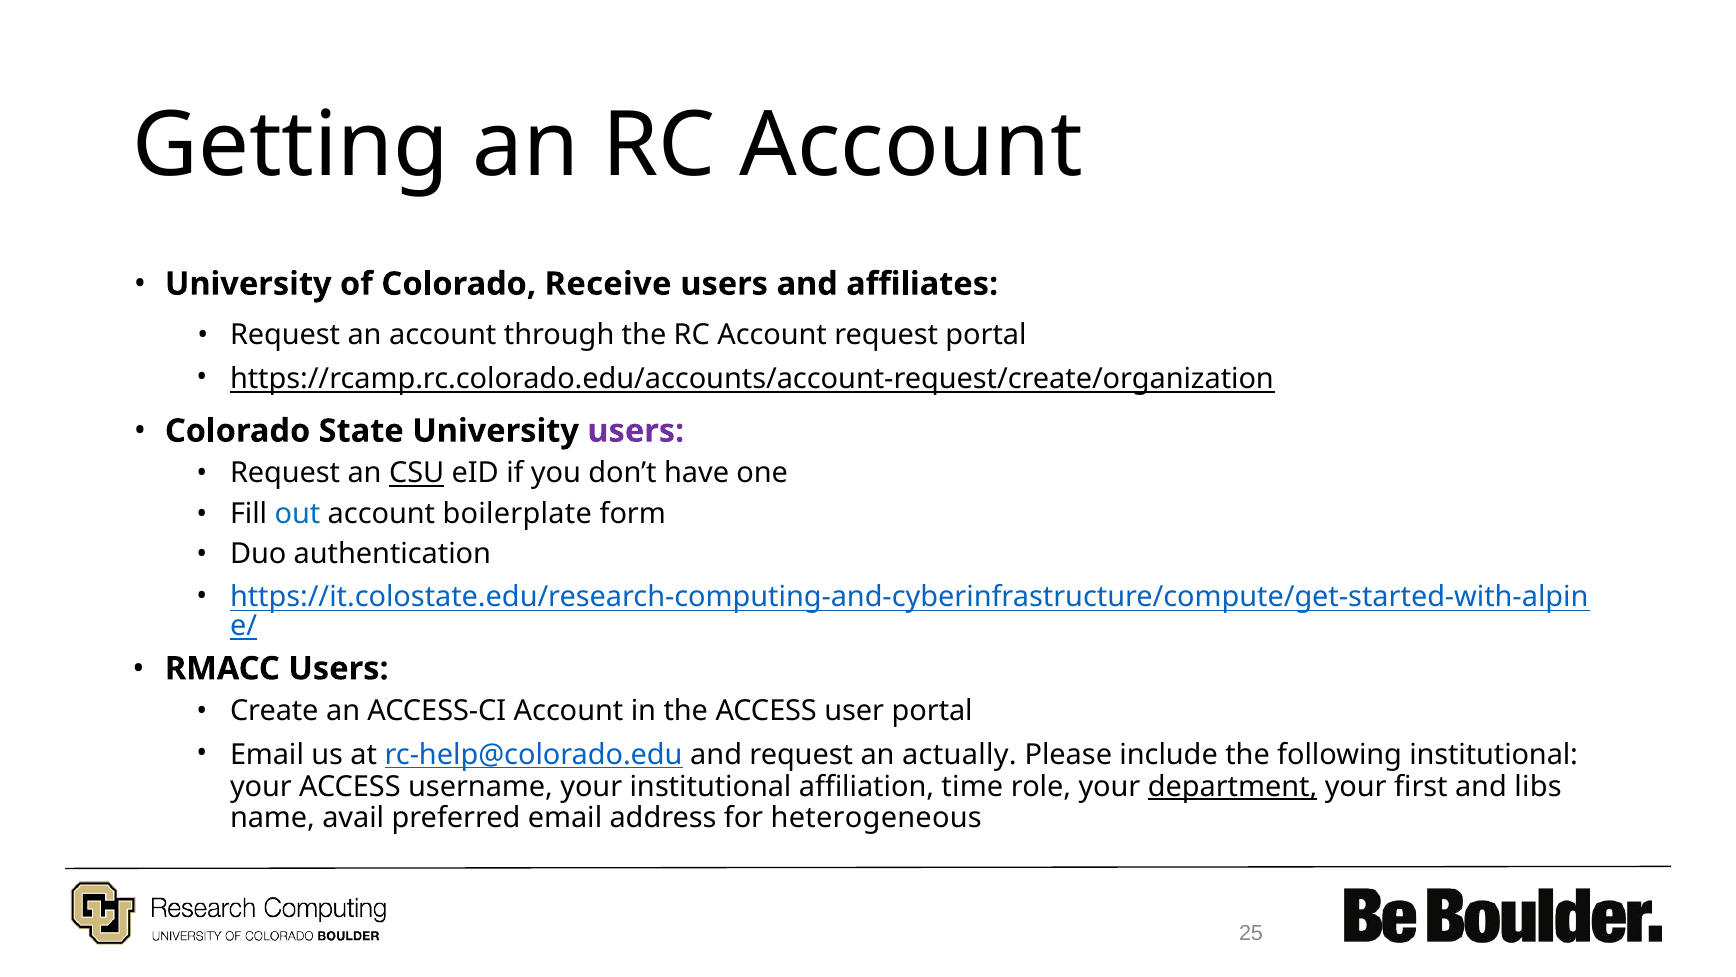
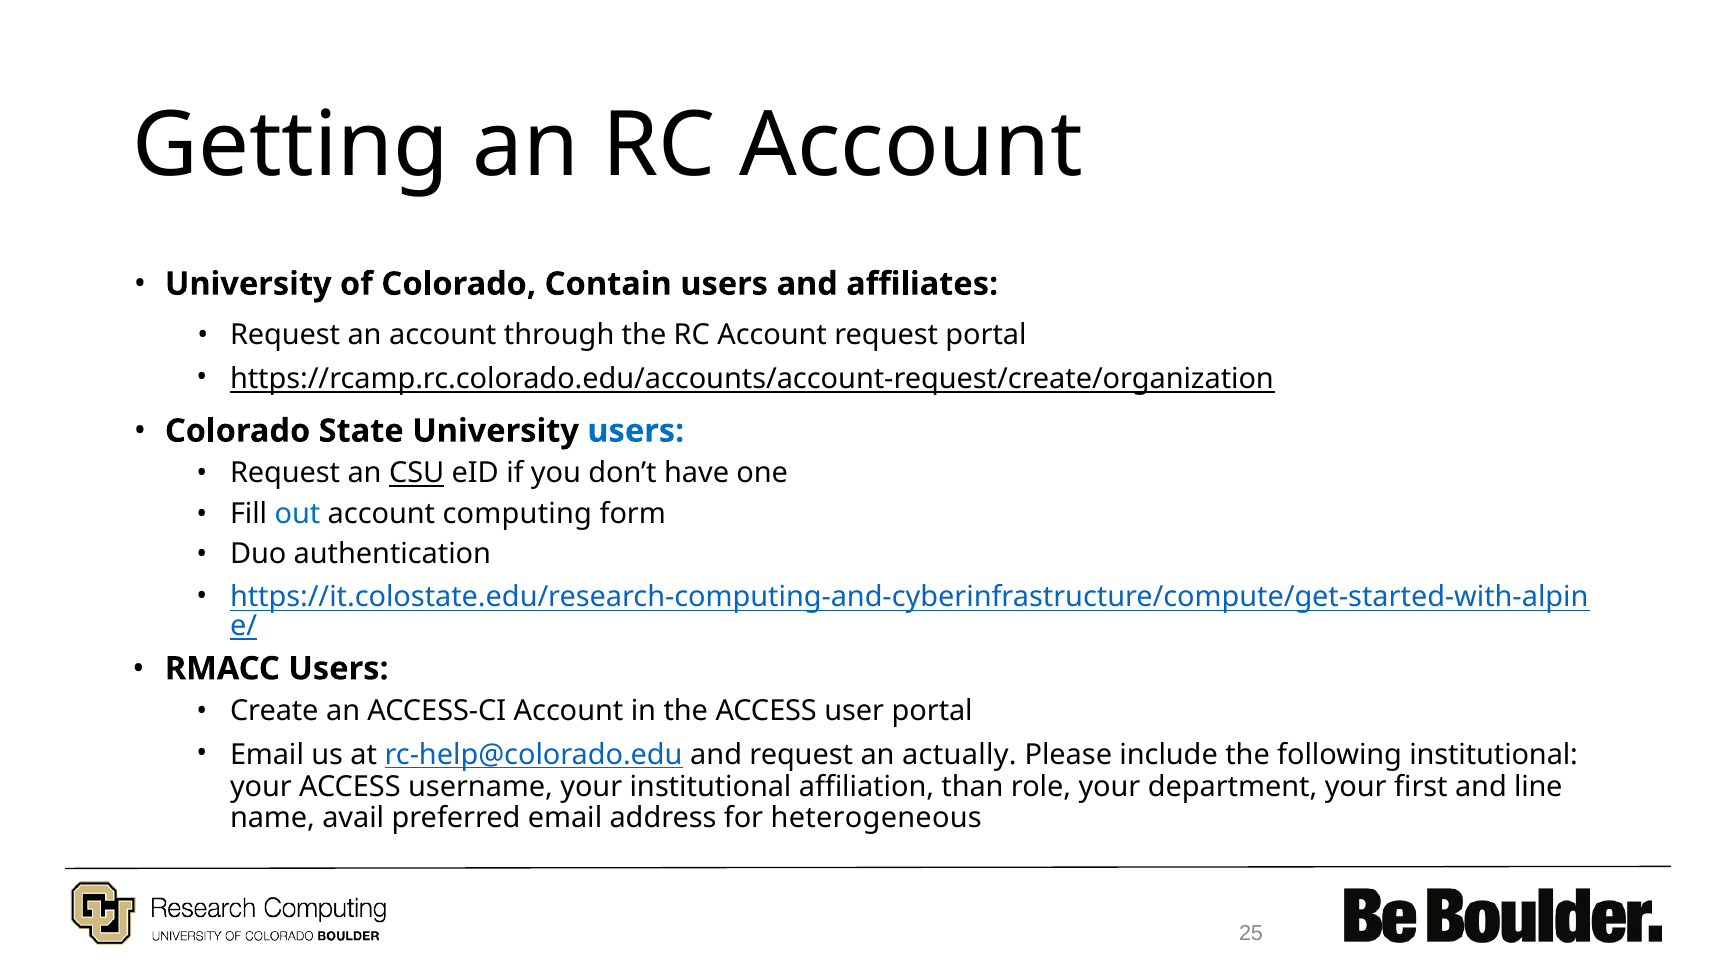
Receive: Receive -> Contain (608, 284)
users colour: purple -> blue (636, 431)
boilerplate: boilerplate -> computing (517, 513)
time: time -> than (973, 786)
department underline: present -> none (1233, 786)
libs: libs -> line (1538, 786)
